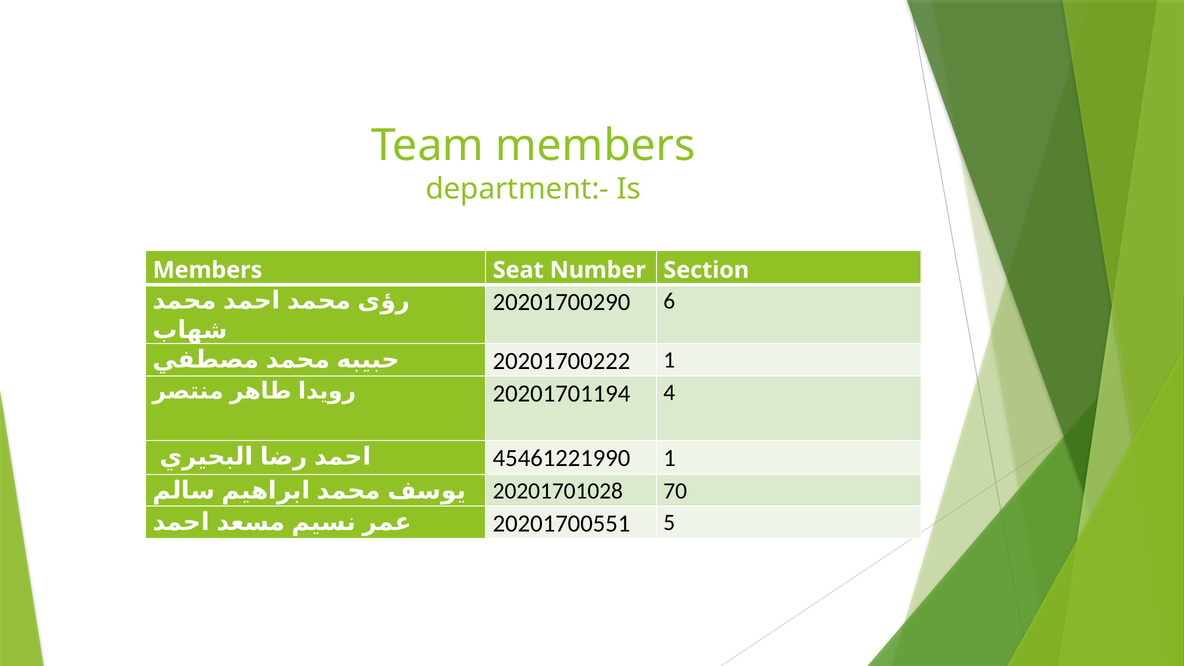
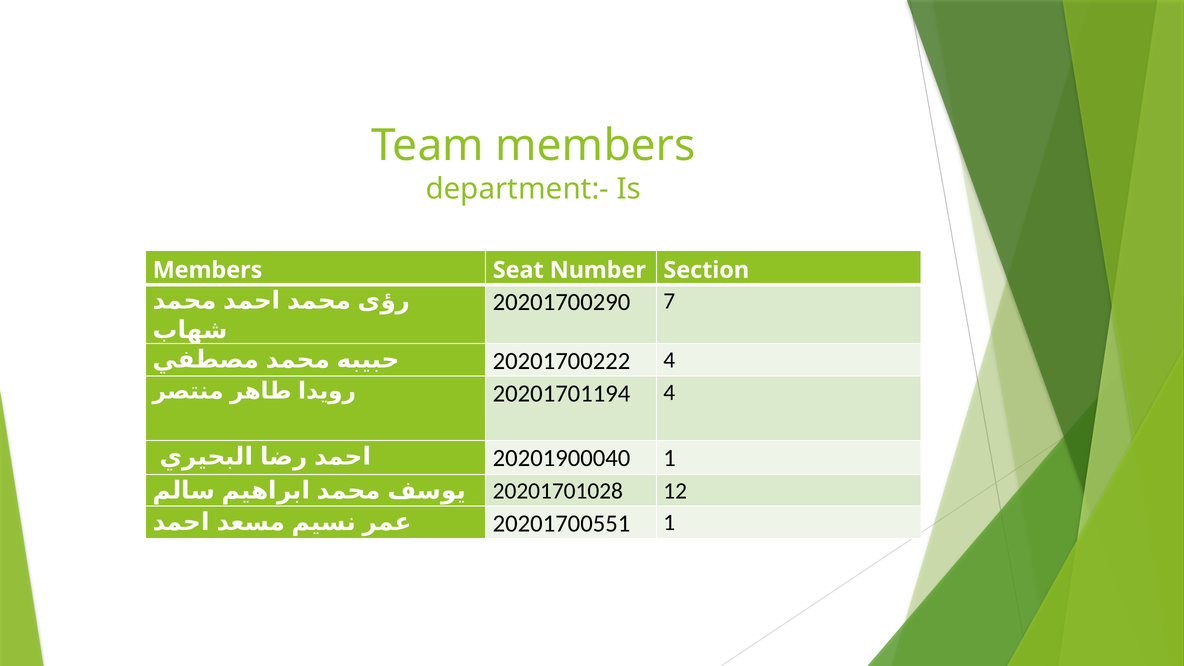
6: 6 -> 7 (669, 301)
20201700222 1: 1 -> 4 (669, 360)
45461221990: 45461221990 -> 20201900040 (562, 458)
70: 70 -> 12 (675, 491)
20201700551 5: 5 -> 1 (669, 522)
